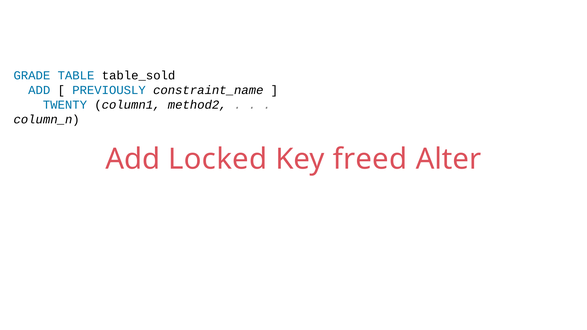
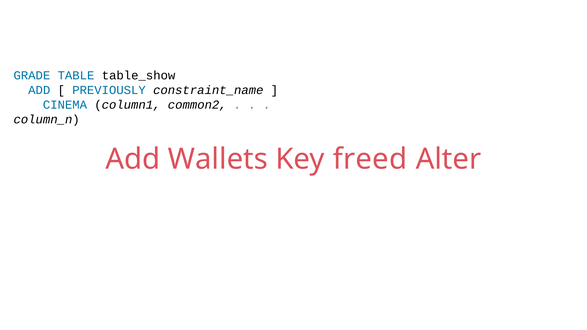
table_sold: table_sold -> table_show (139, 76)
TWENTY: TWENTY -> CINEMA (65, 105)
method2: method2 -> common2 (197, 105)
Locked: Locked -> Wallets (218, 159)
